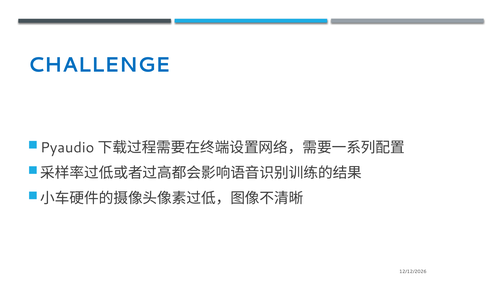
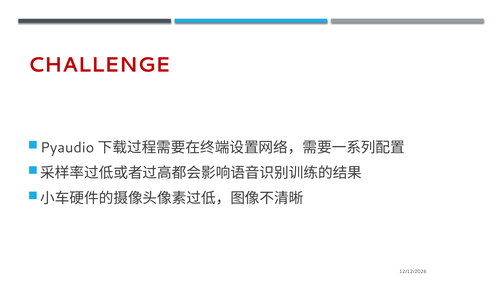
CHALLENGE colour: blue -> red (99, 65)
